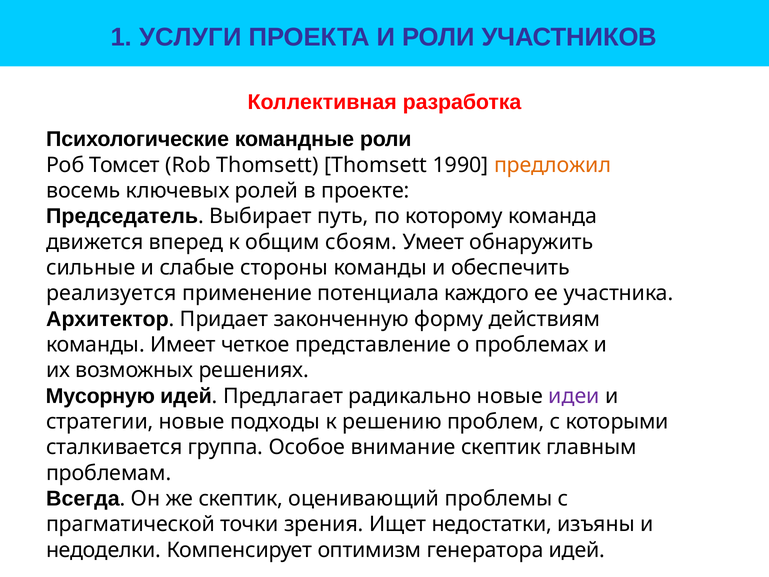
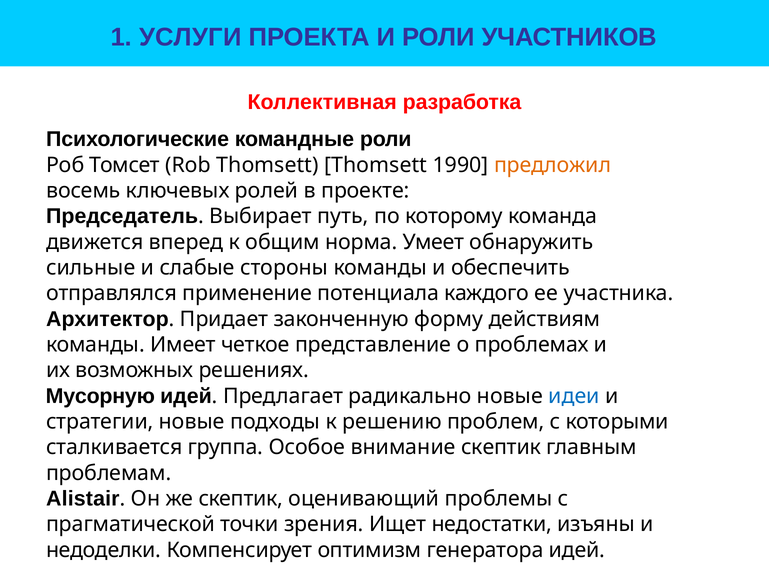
сбоям: сбоям -> норма (361, 242)
реализуется: реализуется -> отправлялся (112, 293)
идеи colour: purple -> blue (574, 396)
Всегда: Всегда -> Alistair (83, 498)
